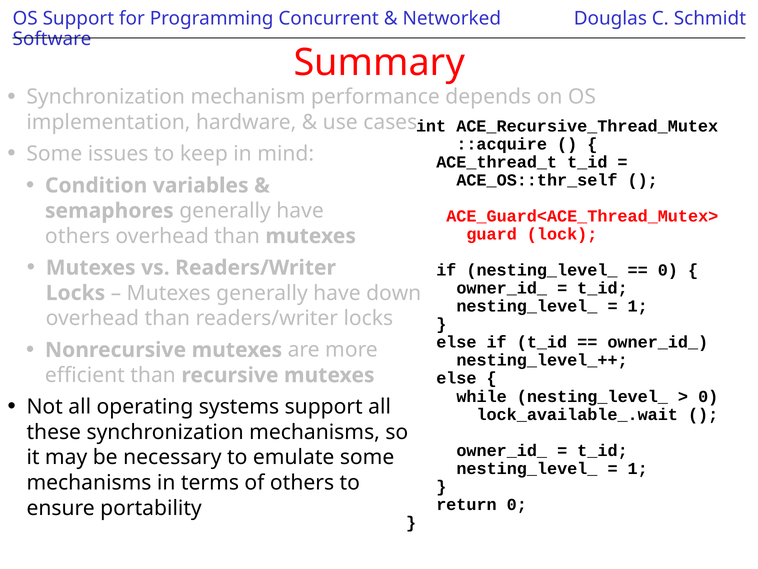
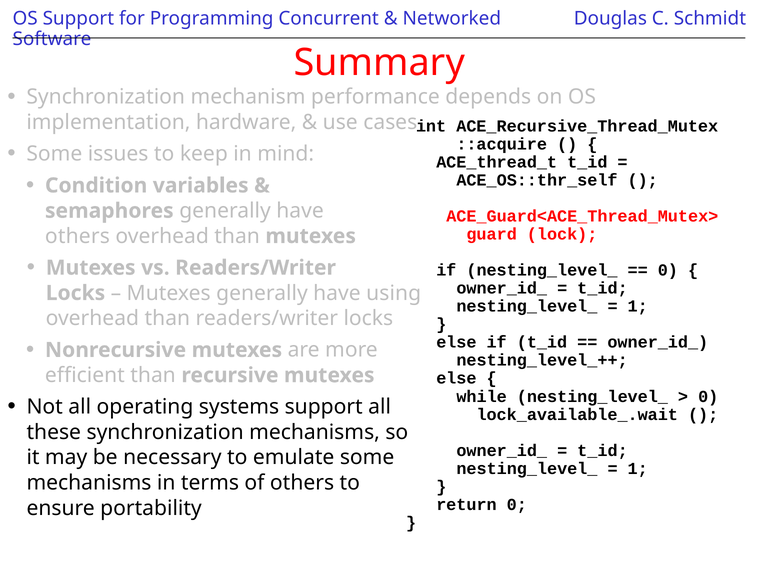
down: down -> using (394, 293)
